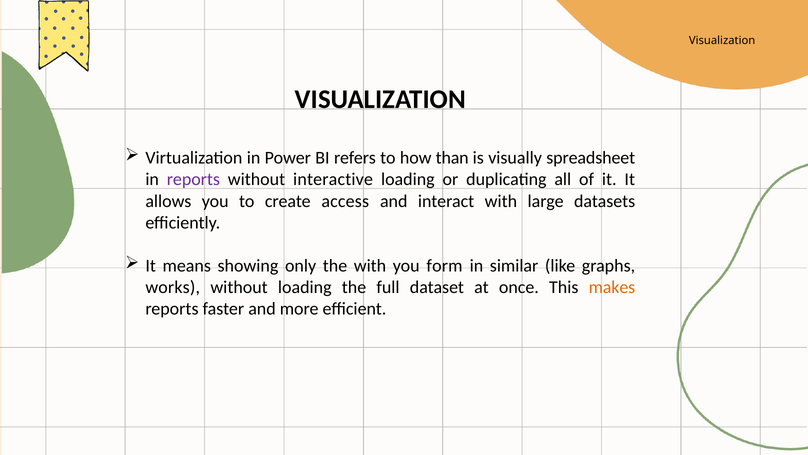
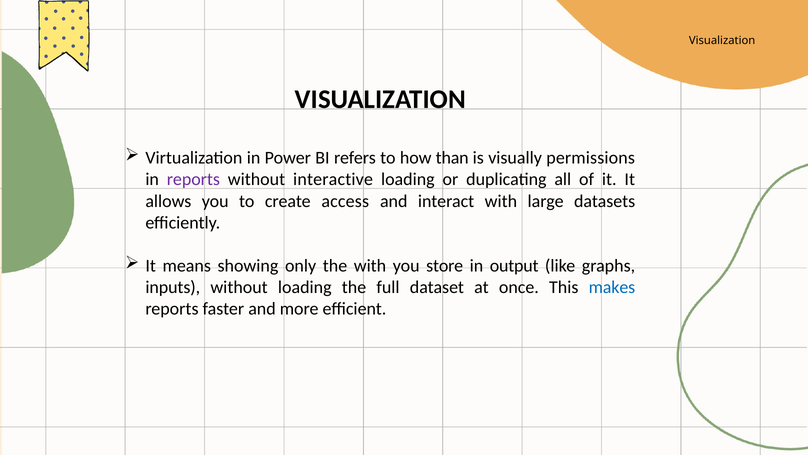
spreadsheet: spreadsheet -> permissions (591, 158)
form: form -> store (445, 266)
similar: similar -> output (514, 266)
works: works -> inputs (173, 287)
makes colour: orange -> blue (612, 287)
